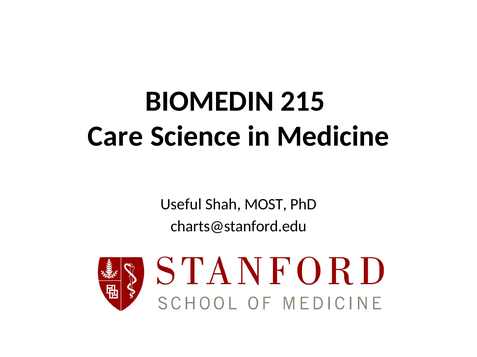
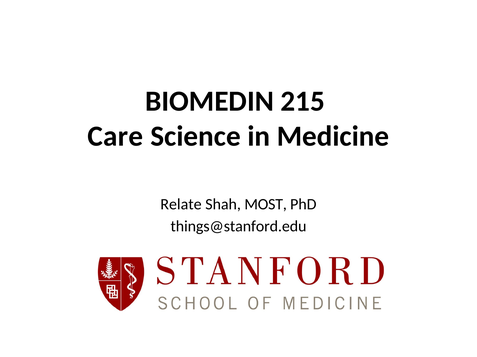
Useful: Useful -> Relate (181, 205)
charts@stanford.edu: charts@stanford.edu -> things@stanford.edu (238, 227)
